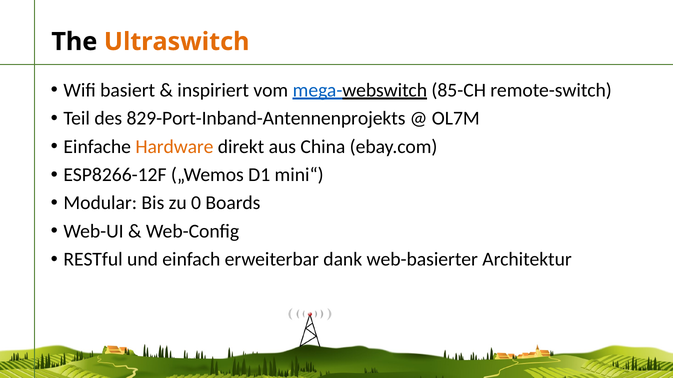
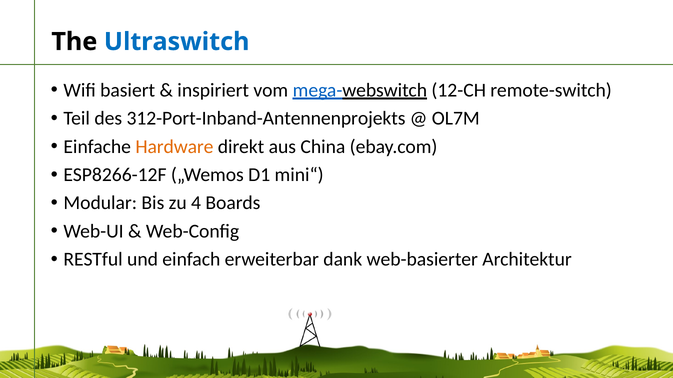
Ultraswitch colour: orange -> blue (177, 42)
85-CH: 85-CH -> 12-CH (459, 90)
829-Port-Inband-Antennenprojekts: 829-Port-Inband-Antennenprojekts -> 312-Port-Inband-Antennenprojekts (266, 119)
0: 0 -> 4 (196, 203)
